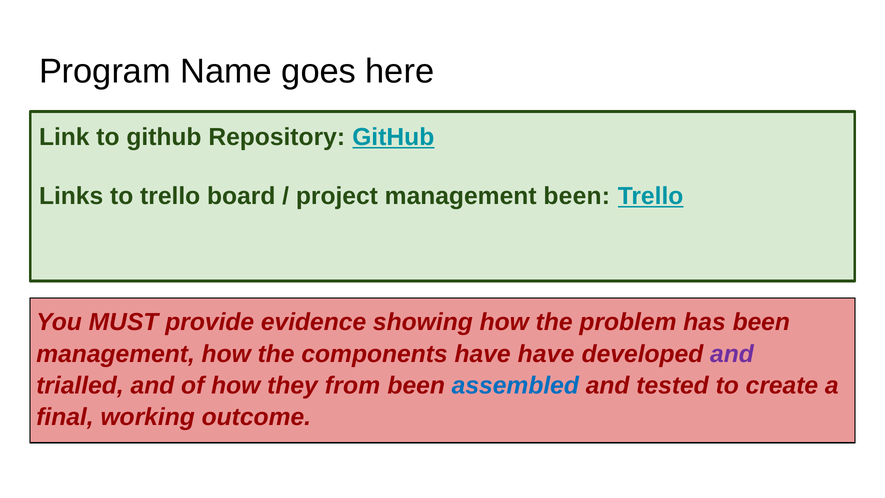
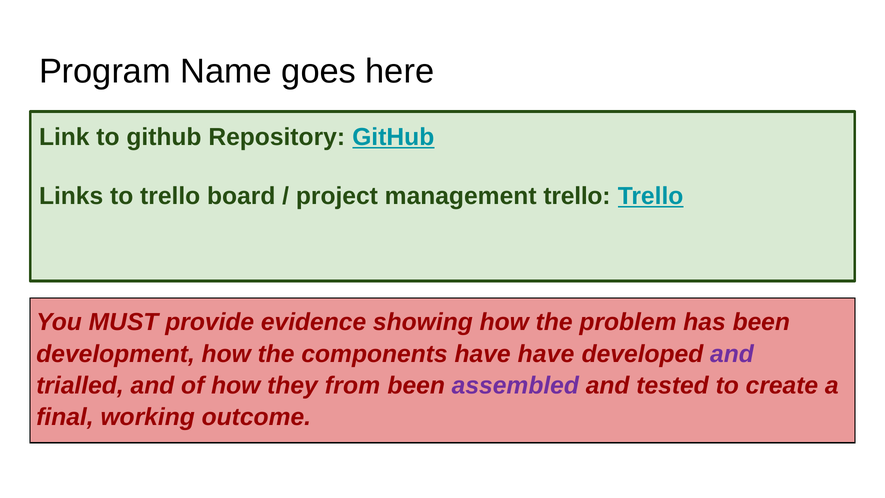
management been: been -> trello (577, 196)
management: management -> development (116, 354)
assembled colour: blue -> purple (515, 385)
